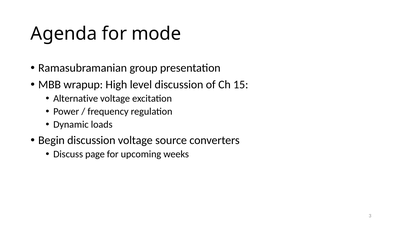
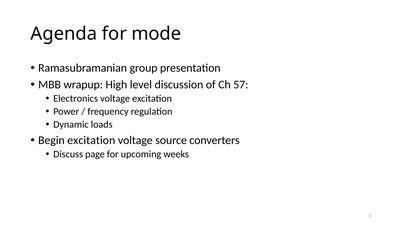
15: 15 -> 57 (241, 85)
Alternative: Alternative -> Electronics (76, 99)
Begin discussion: discussion -> excitation (91, 140)
